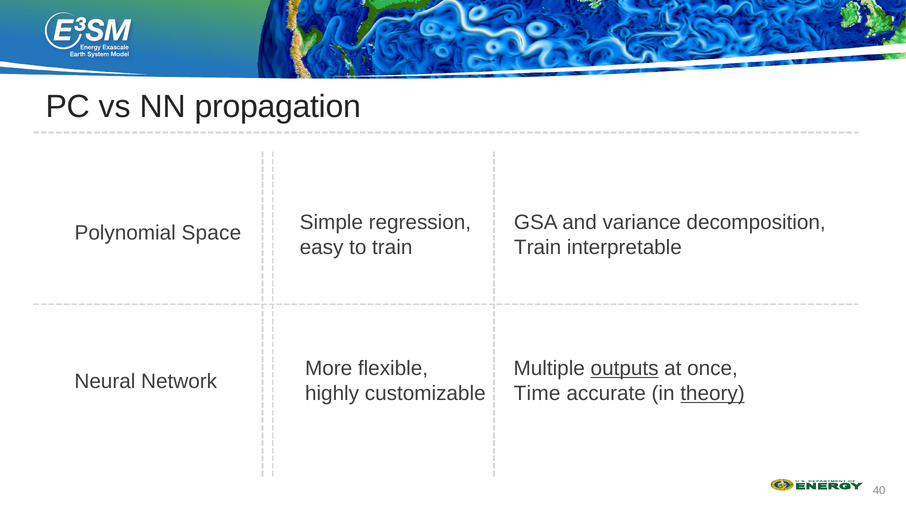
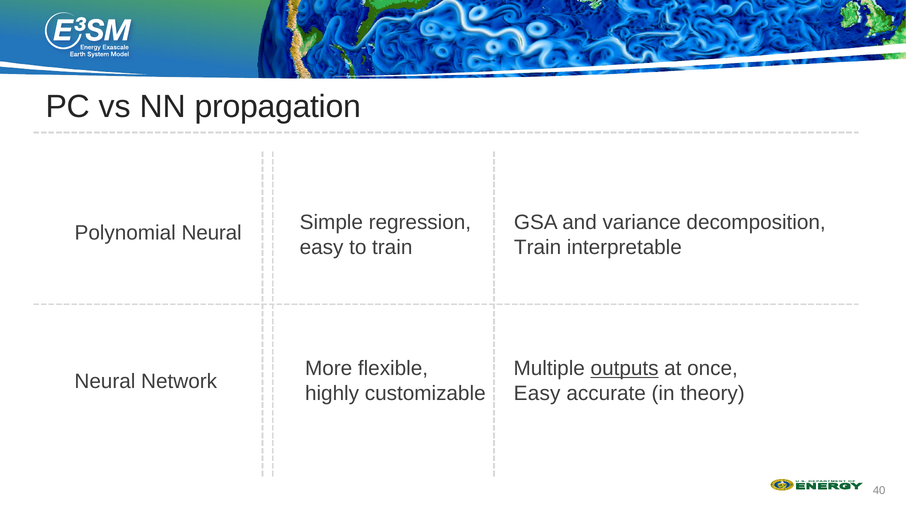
Polynomial Space: Space -> Neural (212, 233)
Time: Time -> Easy (537, 393)
theory underline: present -> none (713, 393)
